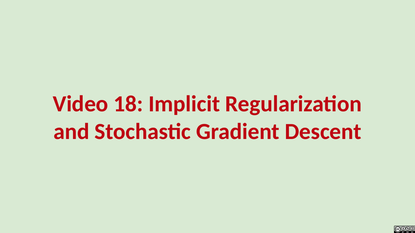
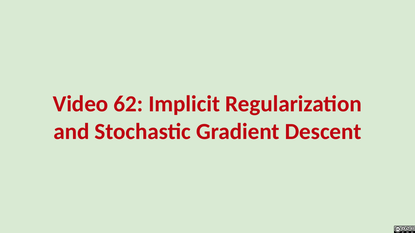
18: 18 -> 62 (128, 104)
